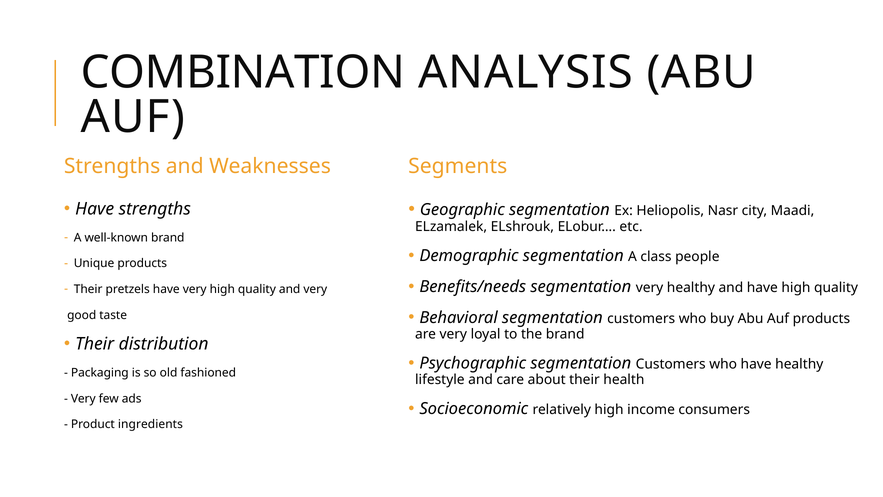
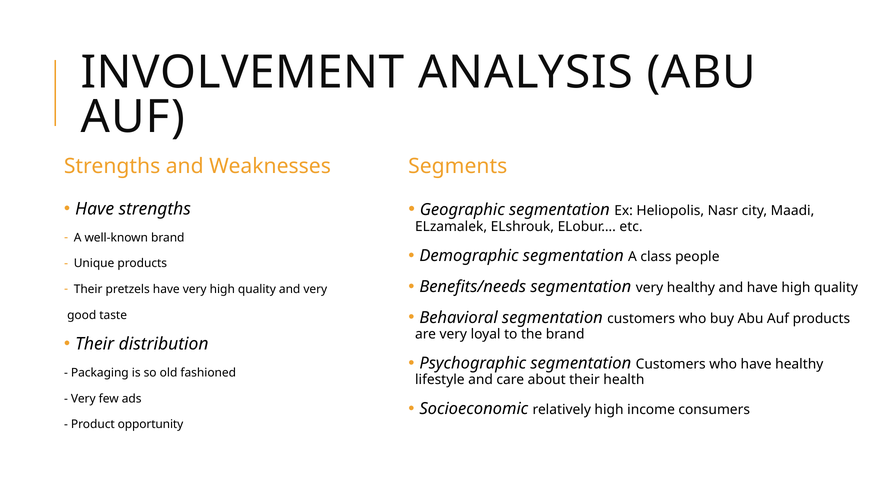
COMBINATION: COMBINATION -> INVOLVEMENT (242, 73)
ingredients: ingredients -> opportunity (151, 424)
